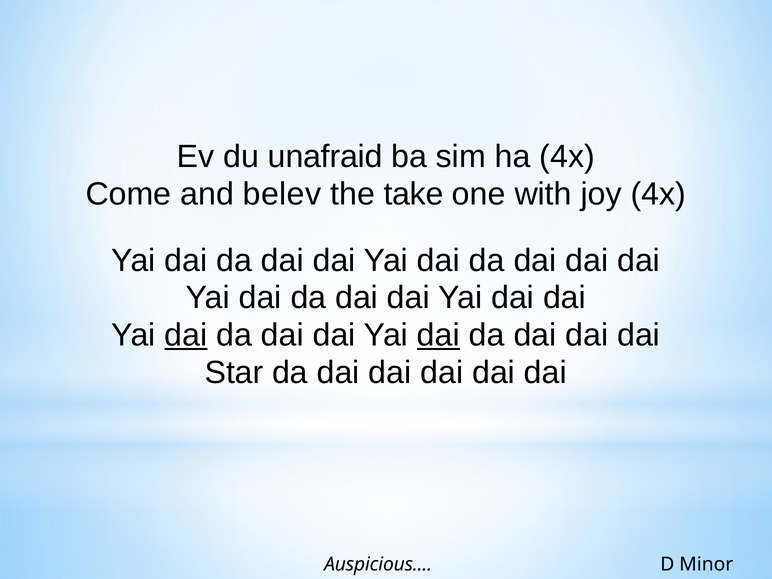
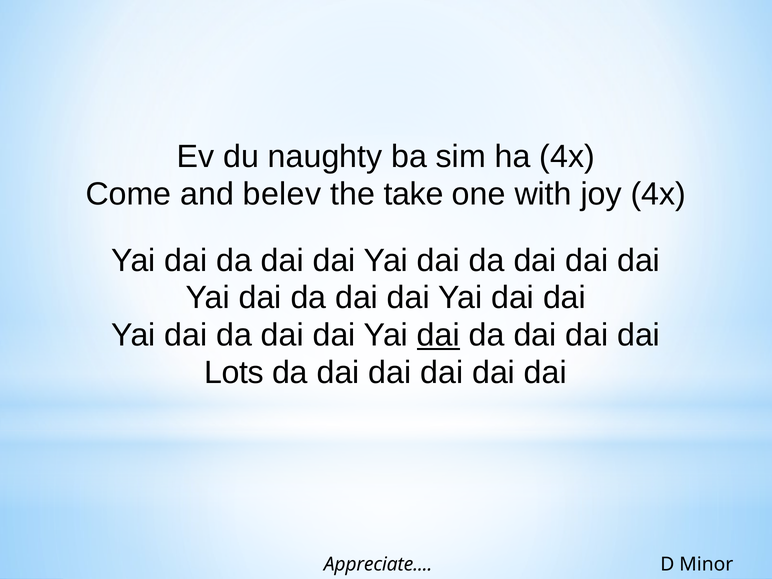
unafraid: unafraid -> naughty (325, 157)
dai underline: present -> none (186, 335)
Star: Star -> Lots (234, 372)
Auspicious: Auspicious -> Appreciate (378, 565)
